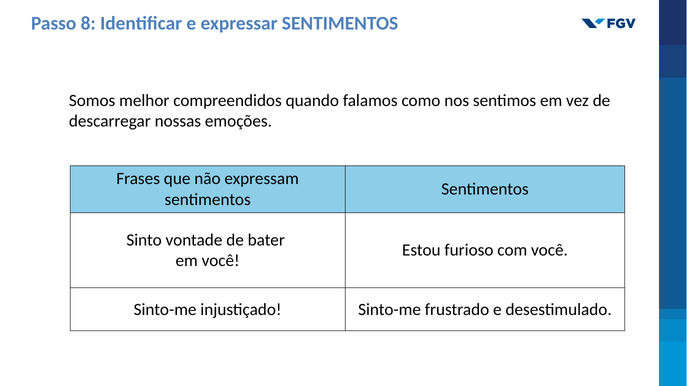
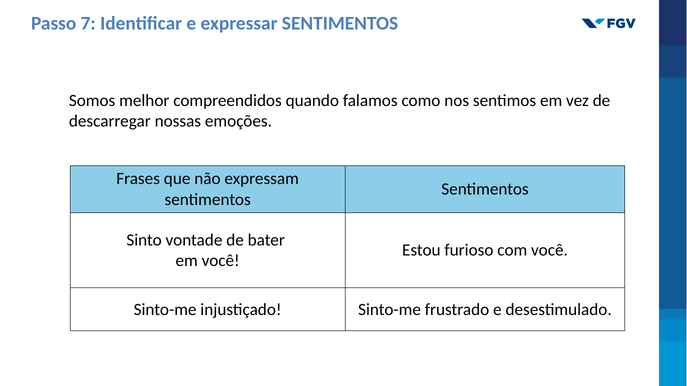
8: 8 -> 7 (88, 24)
